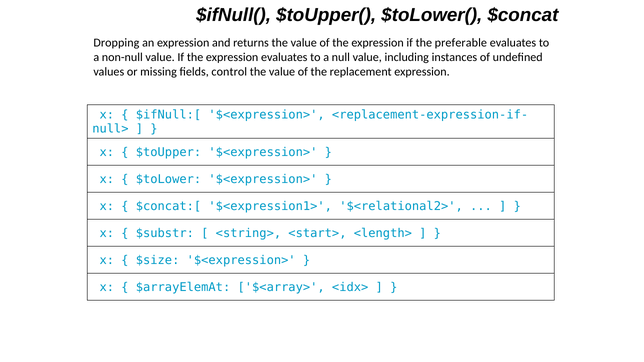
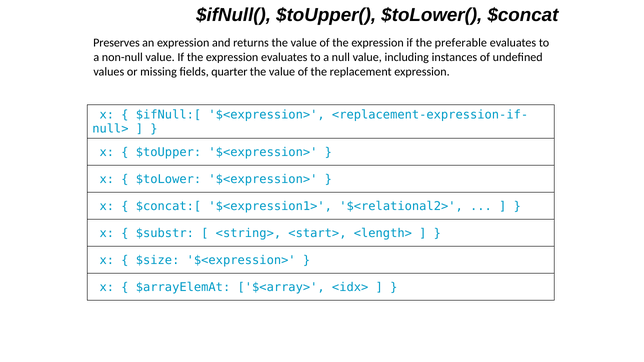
Dropping: Dropping -> Preserves (116, 43)
control: control -> quarter (229, 72)
